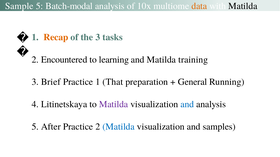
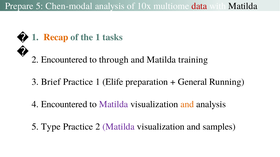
Sample: Sample -> Prepare (19, 6)
Batch-modal: Batch-modal -> Chen-modal (69, 6)
data colour: orange -> red (199, 6)
the 3: 3 -> 1 (98, 37)
learning: learning -> through (114, 60)
That: That -> Elife (113, 82)
4 Litinetskaya: Litinetskaya -> Encountered (64, 105)
and colour: blue -> orange (187, 105)
After: After -> Type (51, 127)
Matilda colour: blue -> purple (119, 127)
